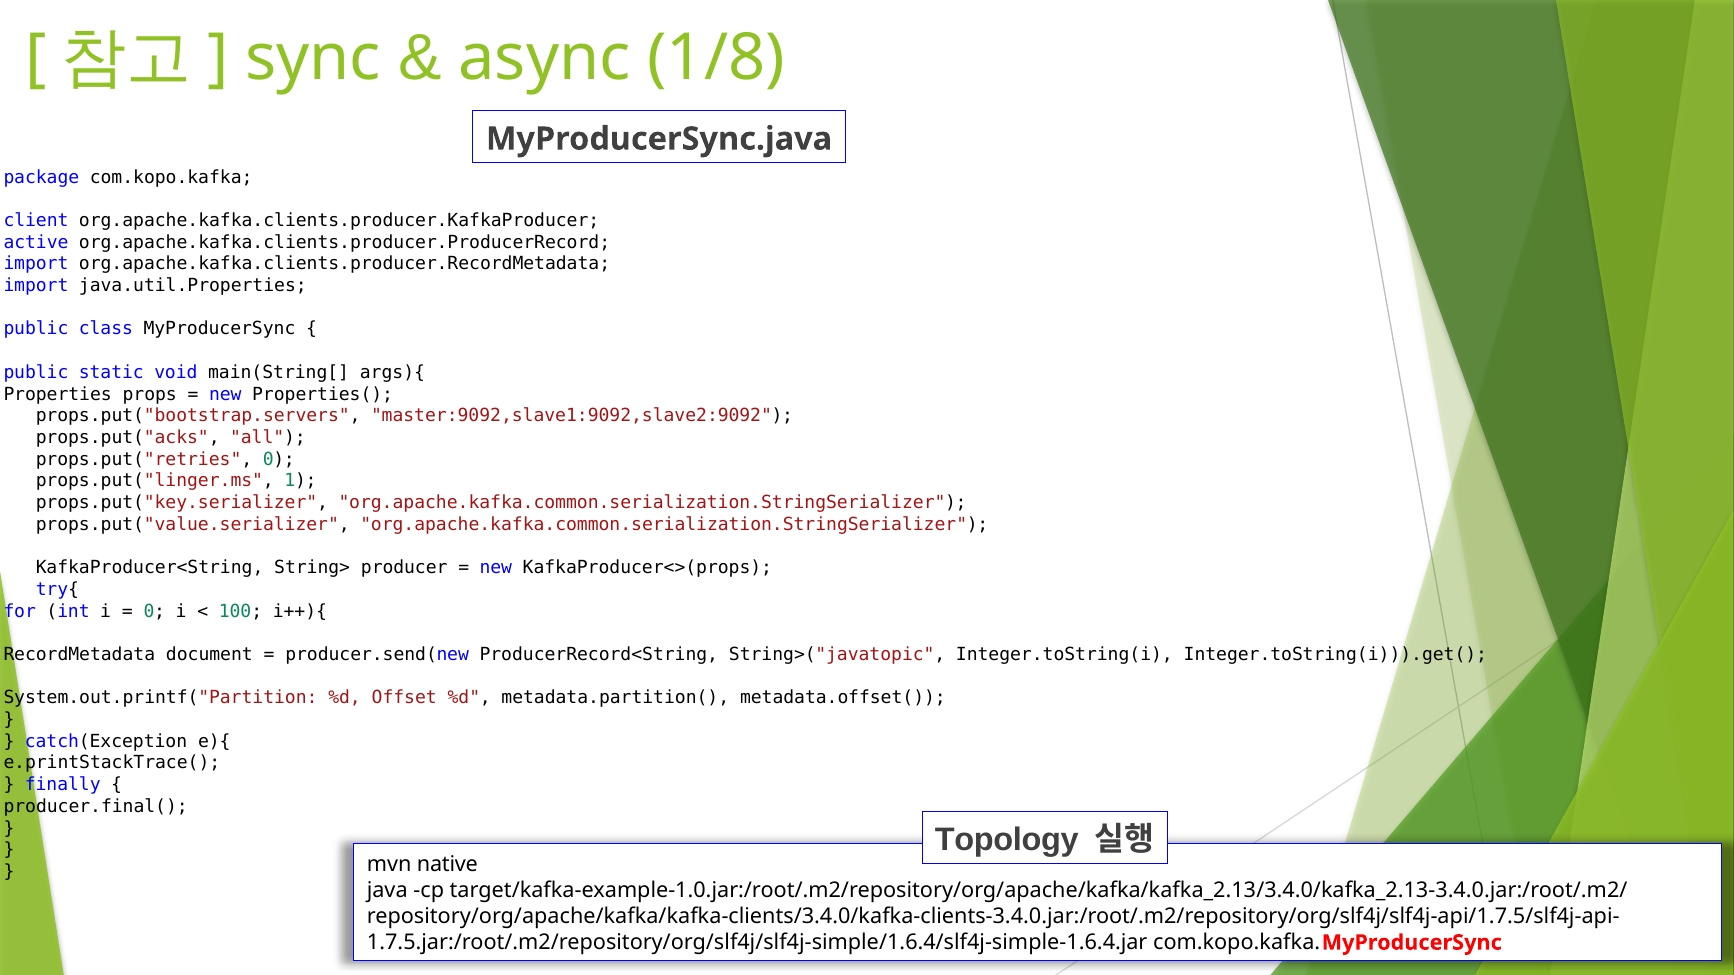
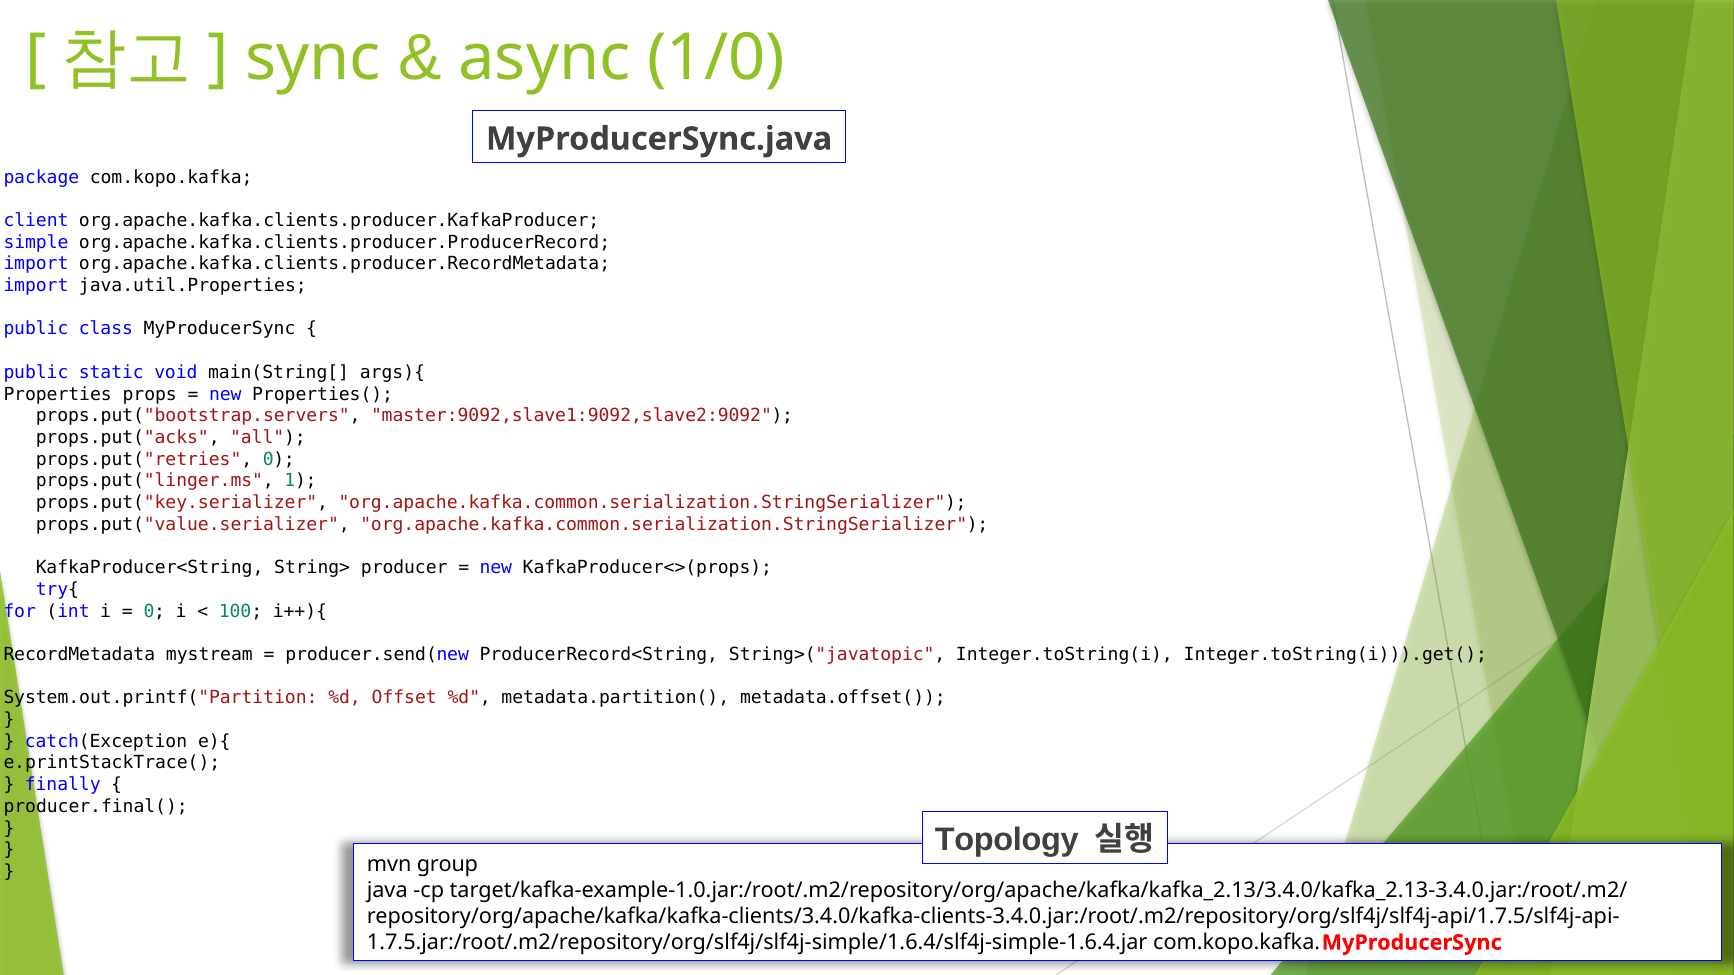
1/8: 1/8 -> 1/0 (716, 58)
active: active -> simple (36, 242)
document: document -> mystream (209, 655)
native: native -> group (447, 865)
